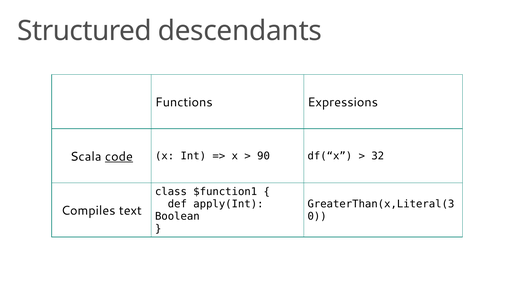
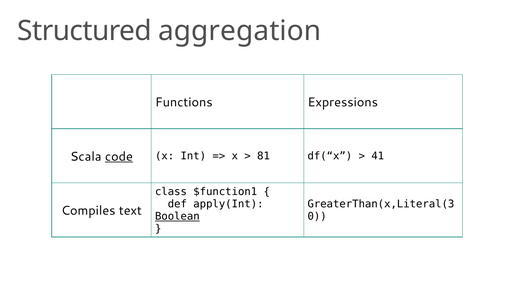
descendants: descendants -> aggregation (240, 31)
90: 90 -> 81 (264, 156)
32: 32 -> 41 (378, 156)
Boolean underline: none -> present (177, 216)
